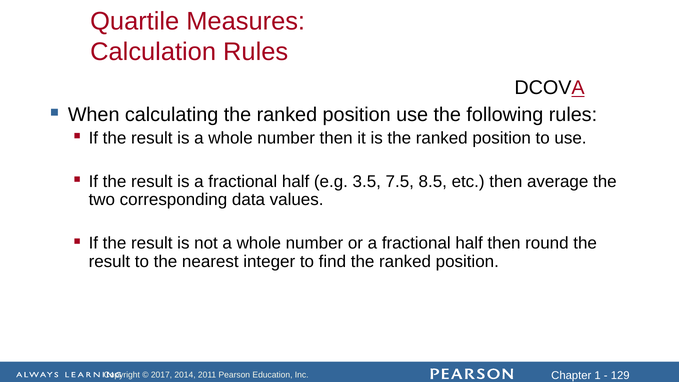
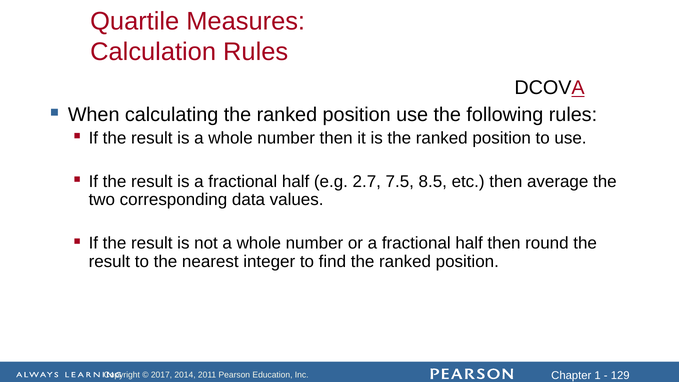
3.5: 3.5 -> 2.7 (367, 182)
